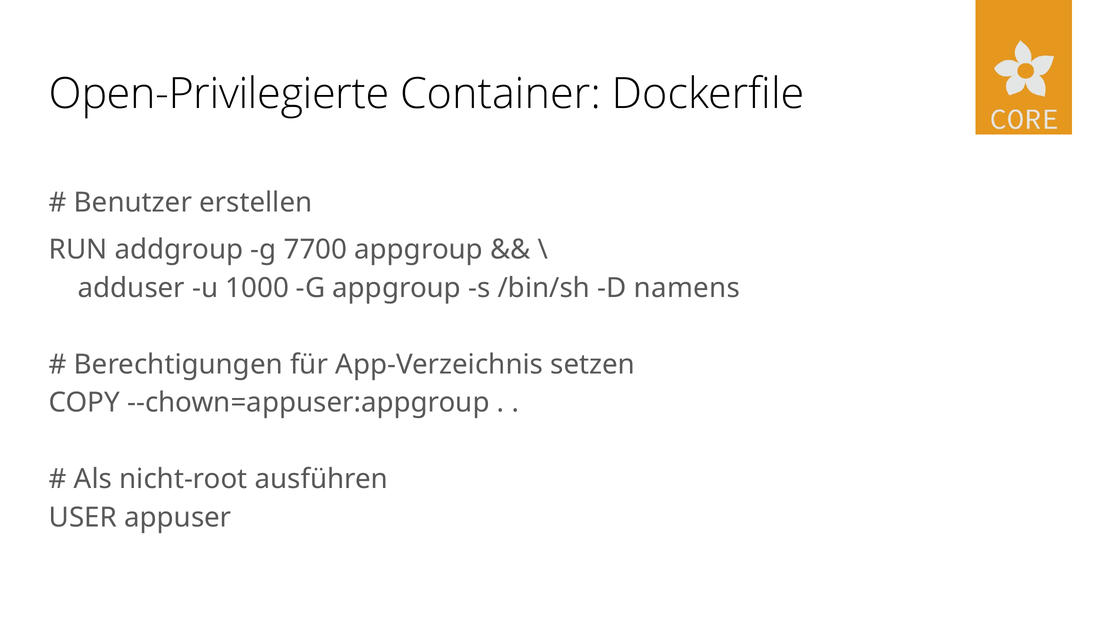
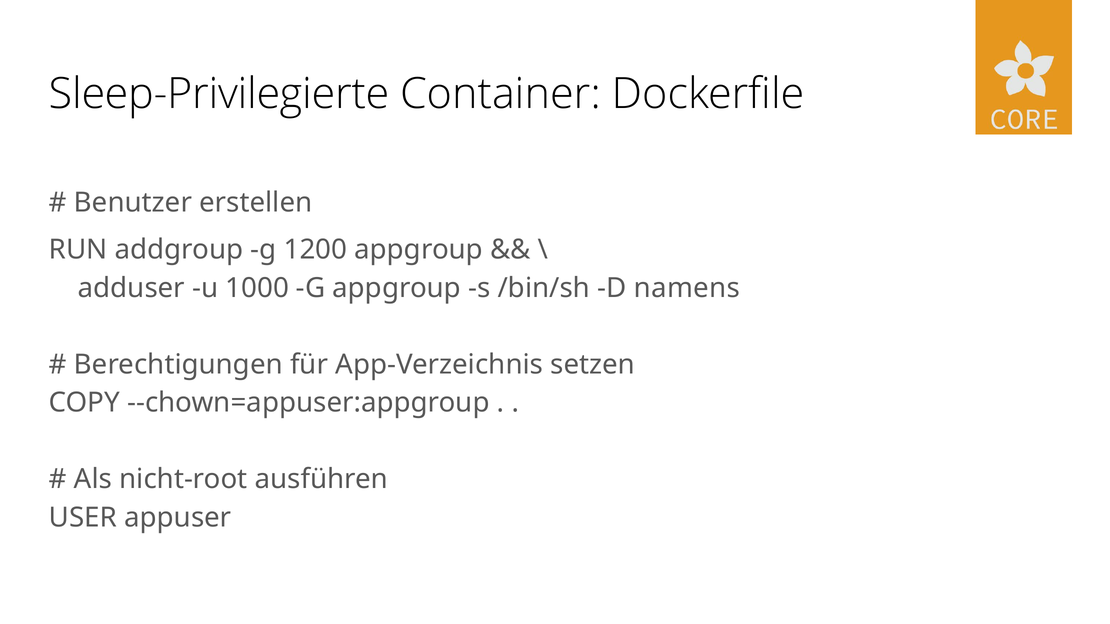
Open-Privilegierte: Open-Privilegierte -> Sleep-Privilegierte (219, 94)
7700: 7700 -> 1200 (315, 250)
